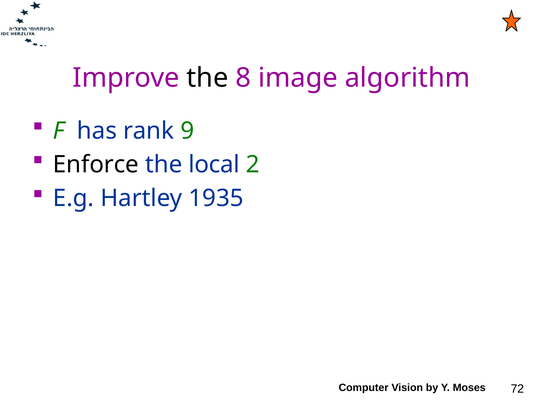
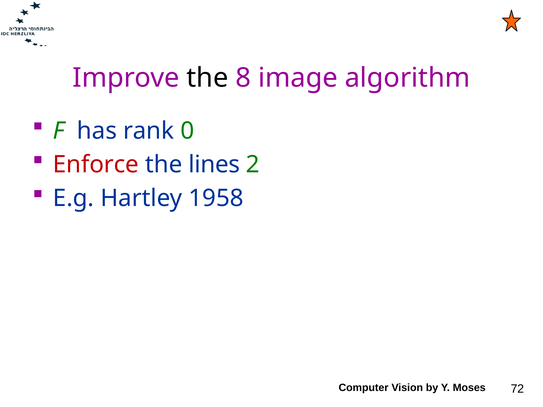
9: 9 -> 0 (187, 131)
Enforce colour: black -> red (96, 165)
local: local -> lines (214, 165)
1935: 1935 -> 1958 (216, 198)
